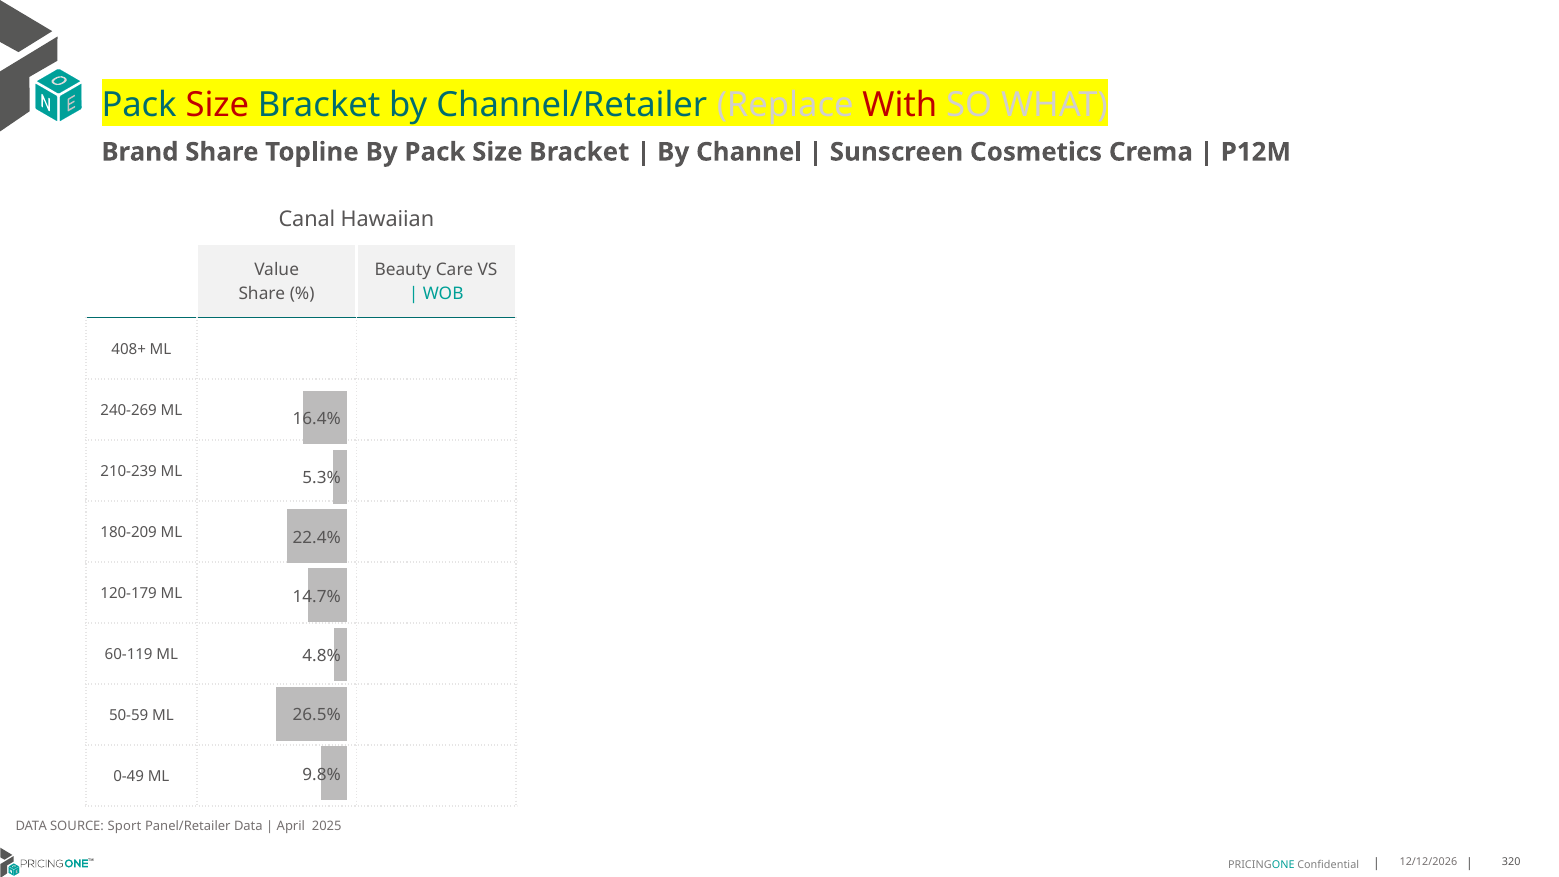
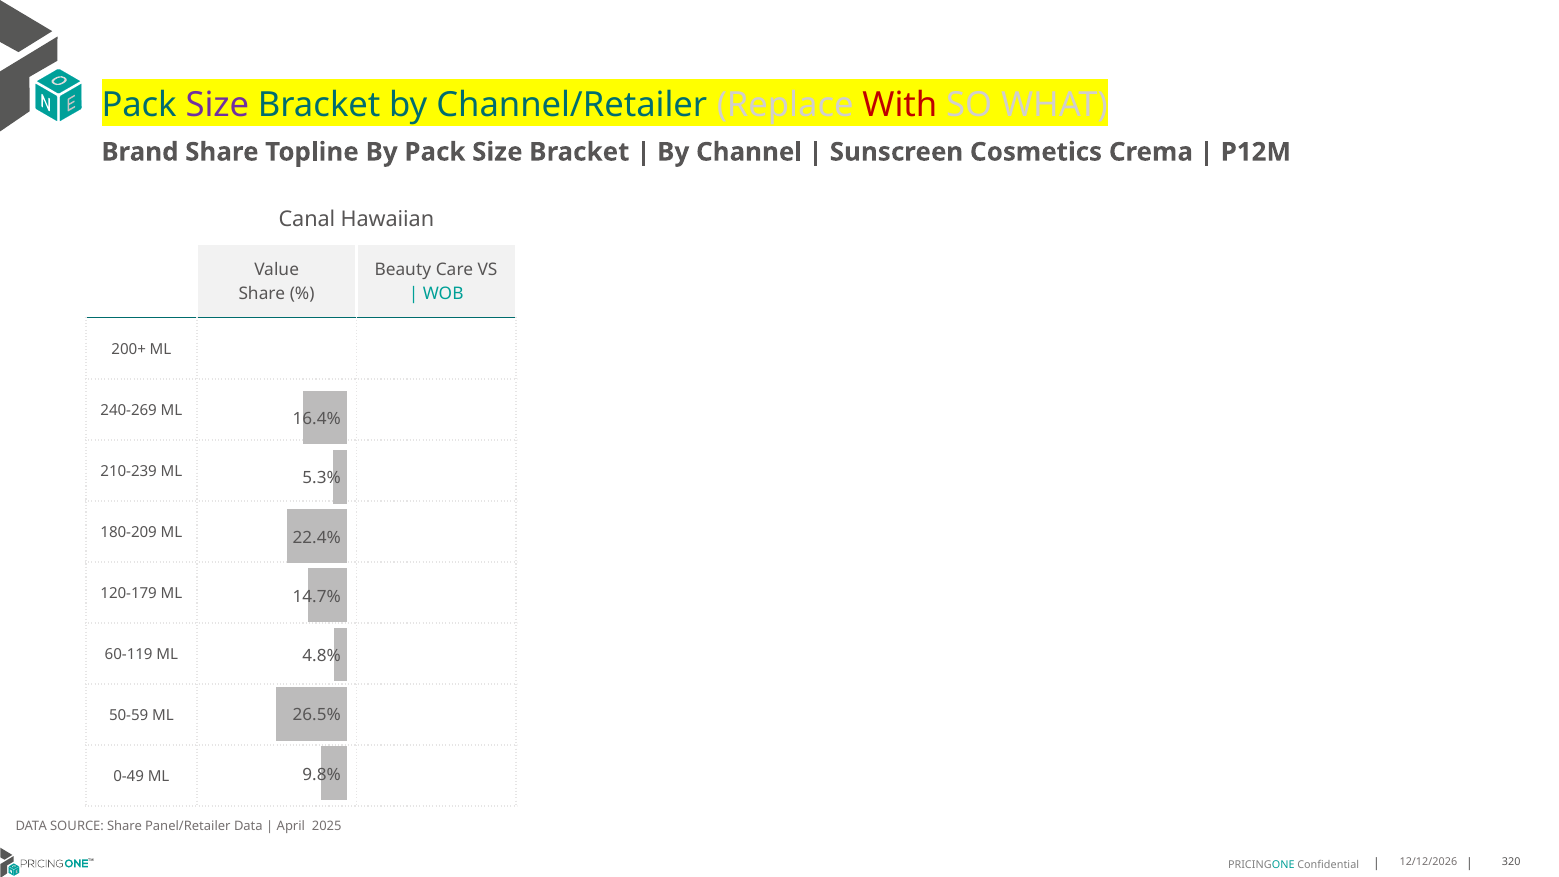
Size colour: red -> purple (217, 105)
408+: 408+ -> 200+ (129, 349)
SOURCE Sport: Sport -> Share (125, 826)
